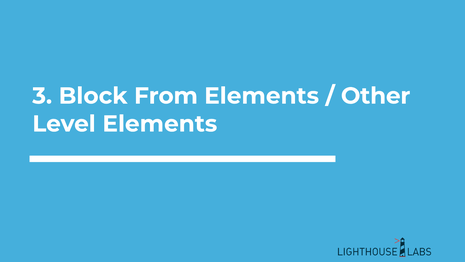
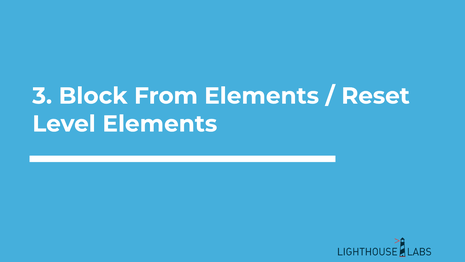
Other: Other -> Reset (376, 96)
